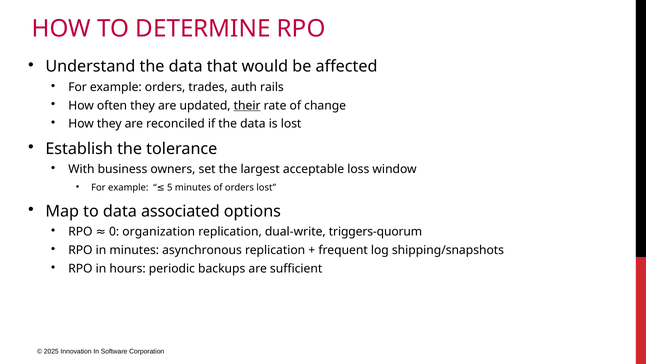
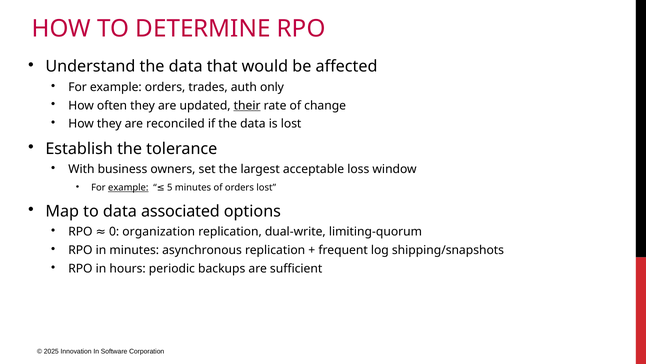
rails: rails -> only (272, 87)
example underline: none -> present (128, 188)
triggers-quorum: triggers-quorum -> limiting-quorum (375, 231)
